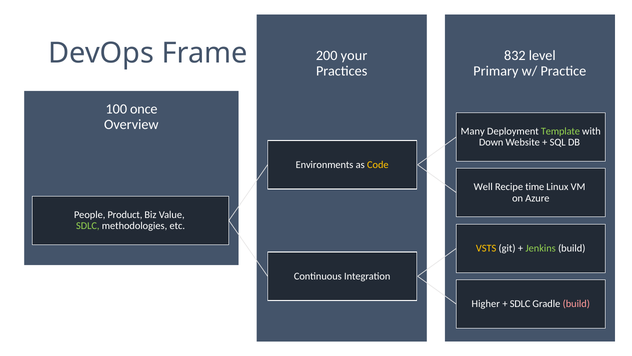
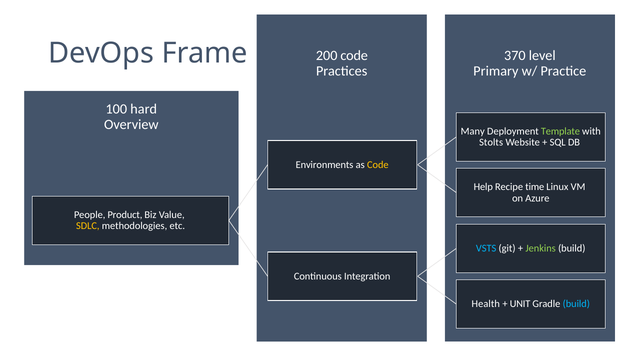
832: 832 -> 370 (515, 56)
200 your: your -> code (354, 56)
once: once -> hard (144, 109)
Down: Down -> Stolts (491, 142)
Well: Well -> Help (483, 187)
SDLC colour: light green -> yellow (88, 226)
VSTS colour: yellow -> light blue (486, 248)
Higher: Higher -> Health (486, 304)
SDLC: SDLC -> UNIT (520, 304)
build colour: pink -> light blue (576, 304)
